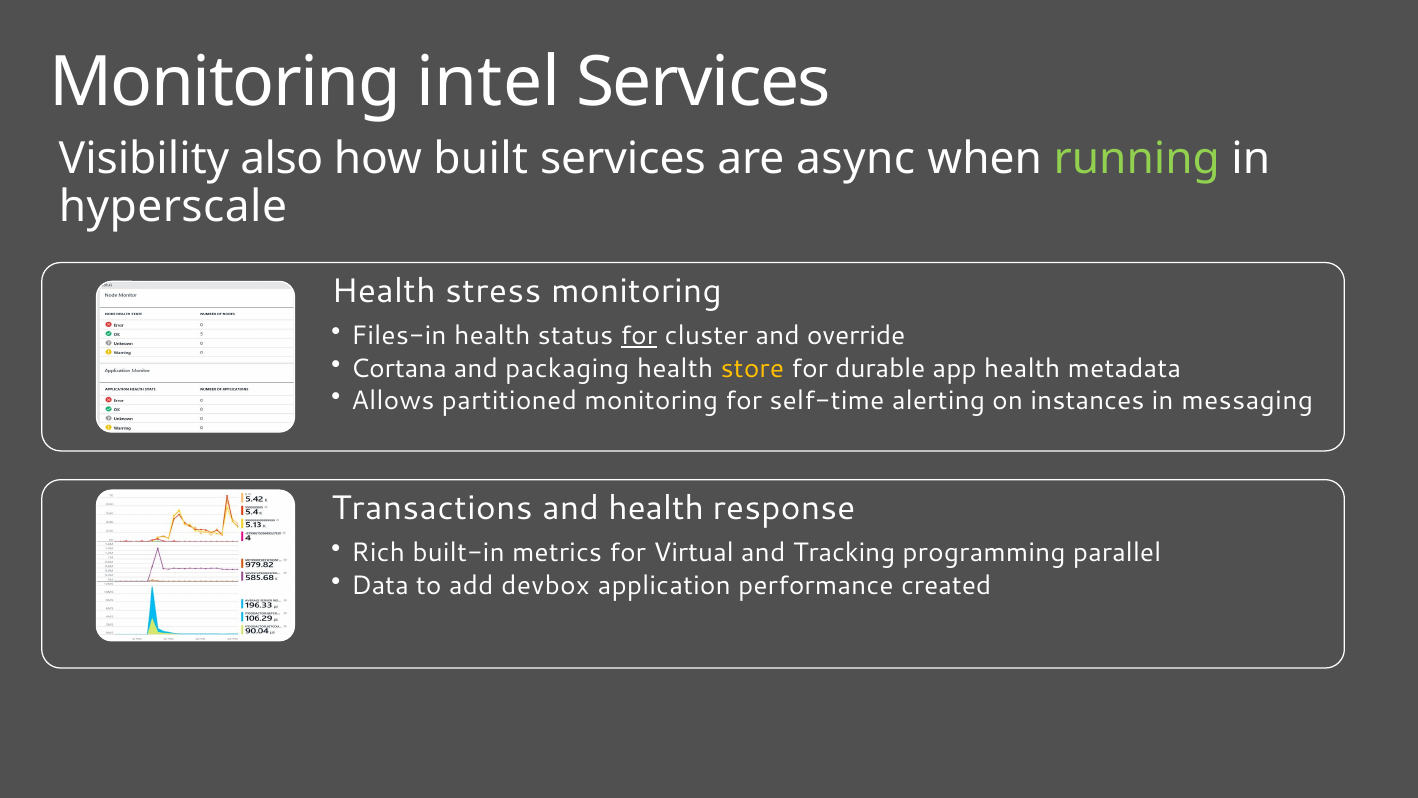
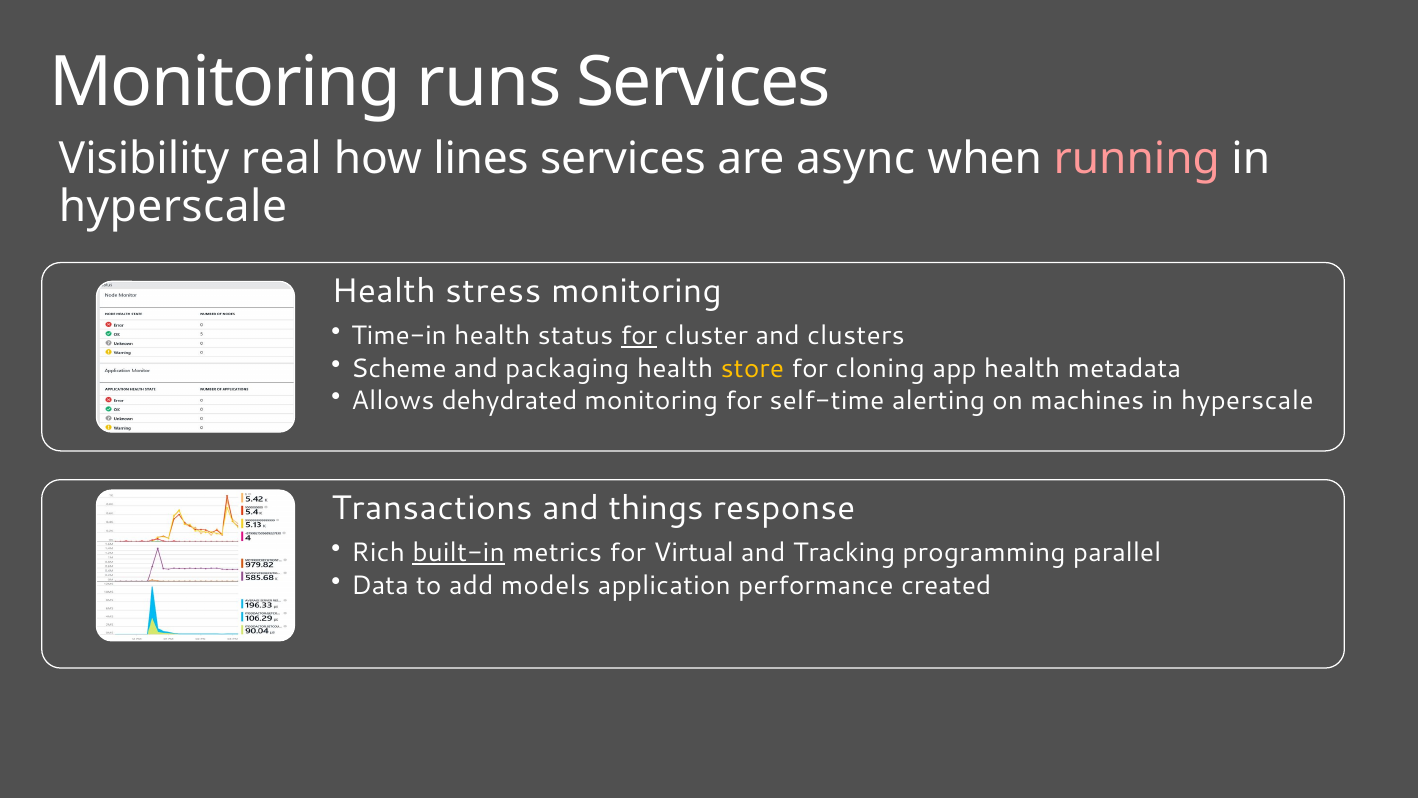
intel: intel -> runs (489, 82)
also: also -> real (281, 159)
built: built -> lines (481, 159)
running colour: light green -> pink (1137, 159)
Files-in: Files-in -> Time-in (399, 335)
override: override -> clusters (856, 335)
Cortana: Cortana -> Scheme (399, 368)
durable: durable -> cloning (880, 368)
partitioned: partitioned -> dehydrated (510, 401)
instances: instances -> machines (1087, 401)
messaging: messaging -> hyperscale (1247, 401)
and health: health -> things (656, 508)
built-in underline: none -> present (459, 552)
devbox: devbox -> models (546, 585)
